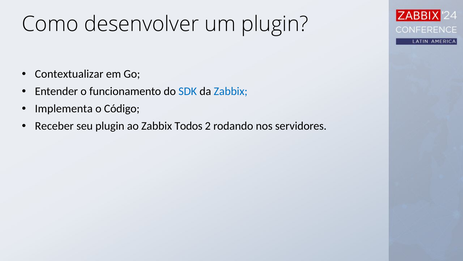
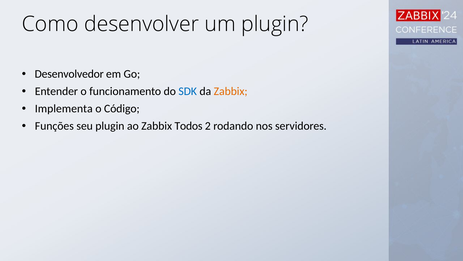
Contextualizar: Contextualizar -> Desenvolvedor (69, 74)
Zabbix colour: blue -> orange (231, 91)
Receber: Receber -> Funções (54, 126)
